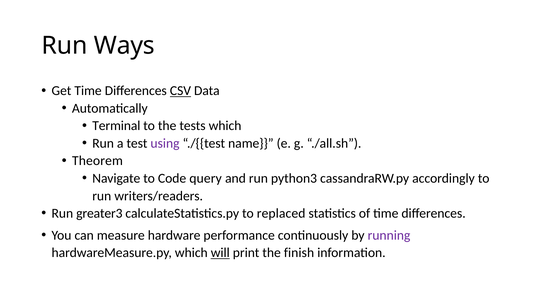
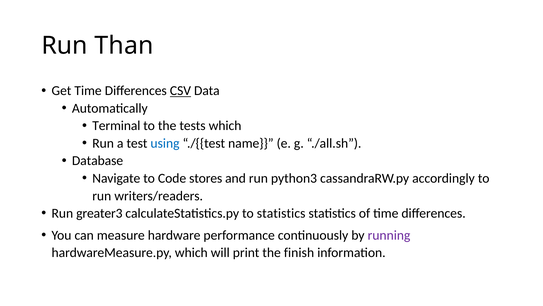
Ways: Ways -> Than (124, 46)
using colour: purple -> blue (165, 143)
Theorem: Theorem -> Database (98, 161)
query: query -> stores (206, 178)
to replaced: replaced -> statistics (281, 213)
will underline: present -> none (220, 252)
